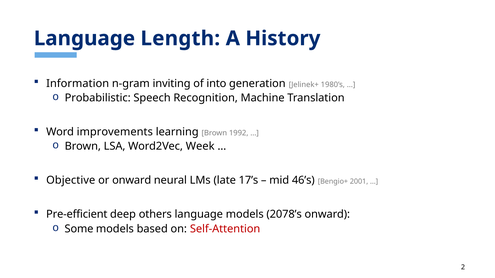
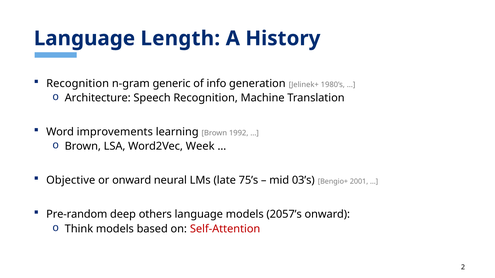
Information: Information -> Recognition (78, 84)
inviting: inviting -> generic (172, 84)
into: into -> info (216, 84)
Probabilistic: Probabilistic -> Architecture (98, 98)
17’s: 17’s -> 75’s (248, 181)
46’s: 46’s -> 03’s (303, 181)
Pre-efficient: Pre-efficient -> Pre-random (77, 215)
2078’s: 2078’s -> 2057’s (284, 215)
Some: Some -> Think (79, 229)
